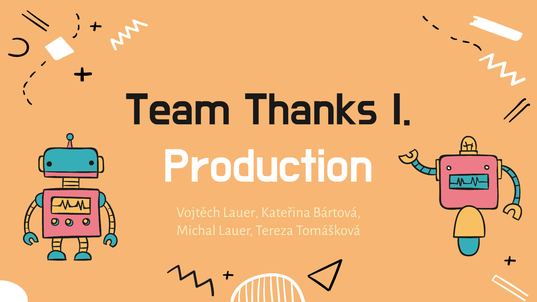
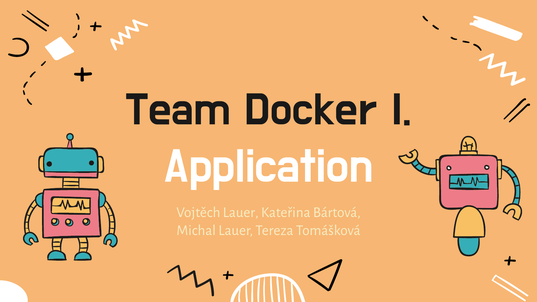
Thanks: Thanks -> Docker (311, 110)
Production: Production -> Application (268, 166)
